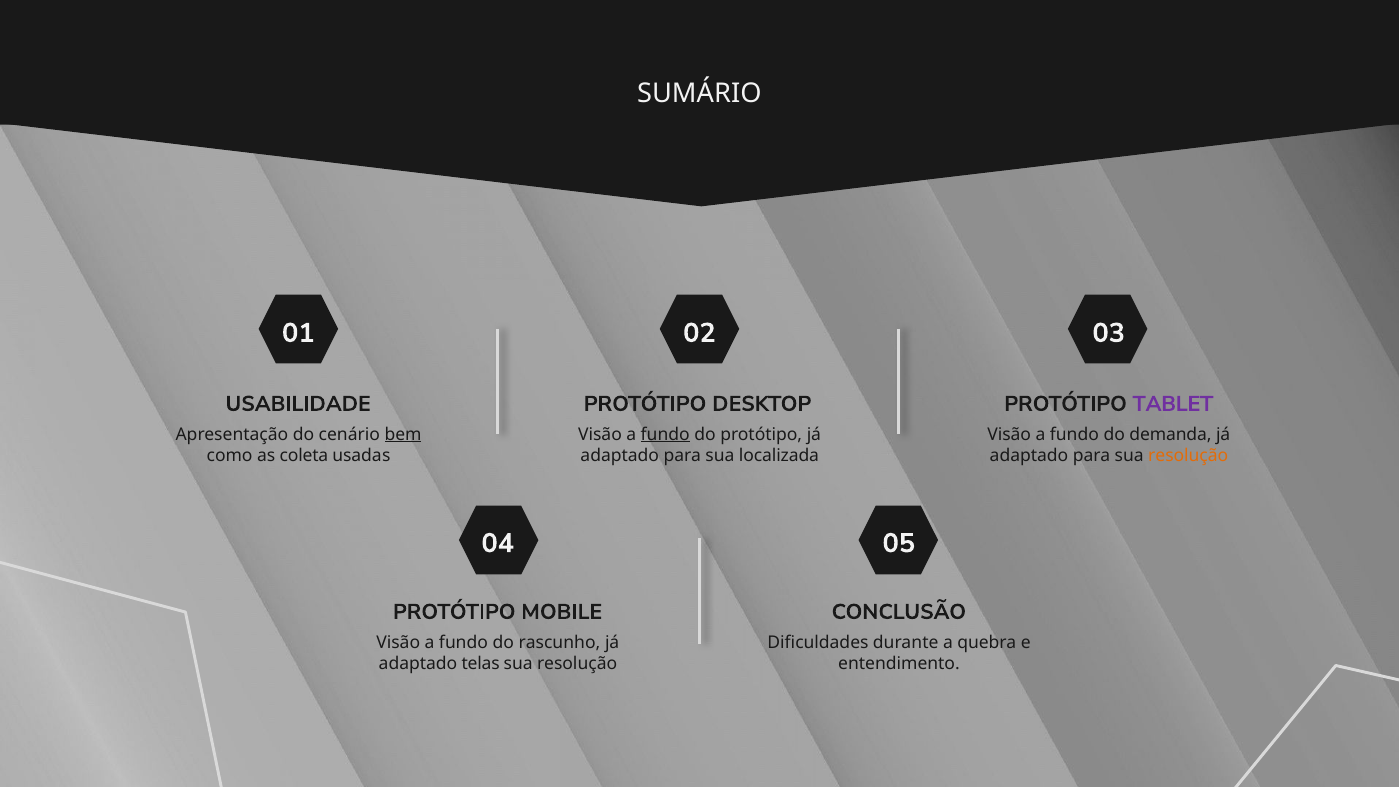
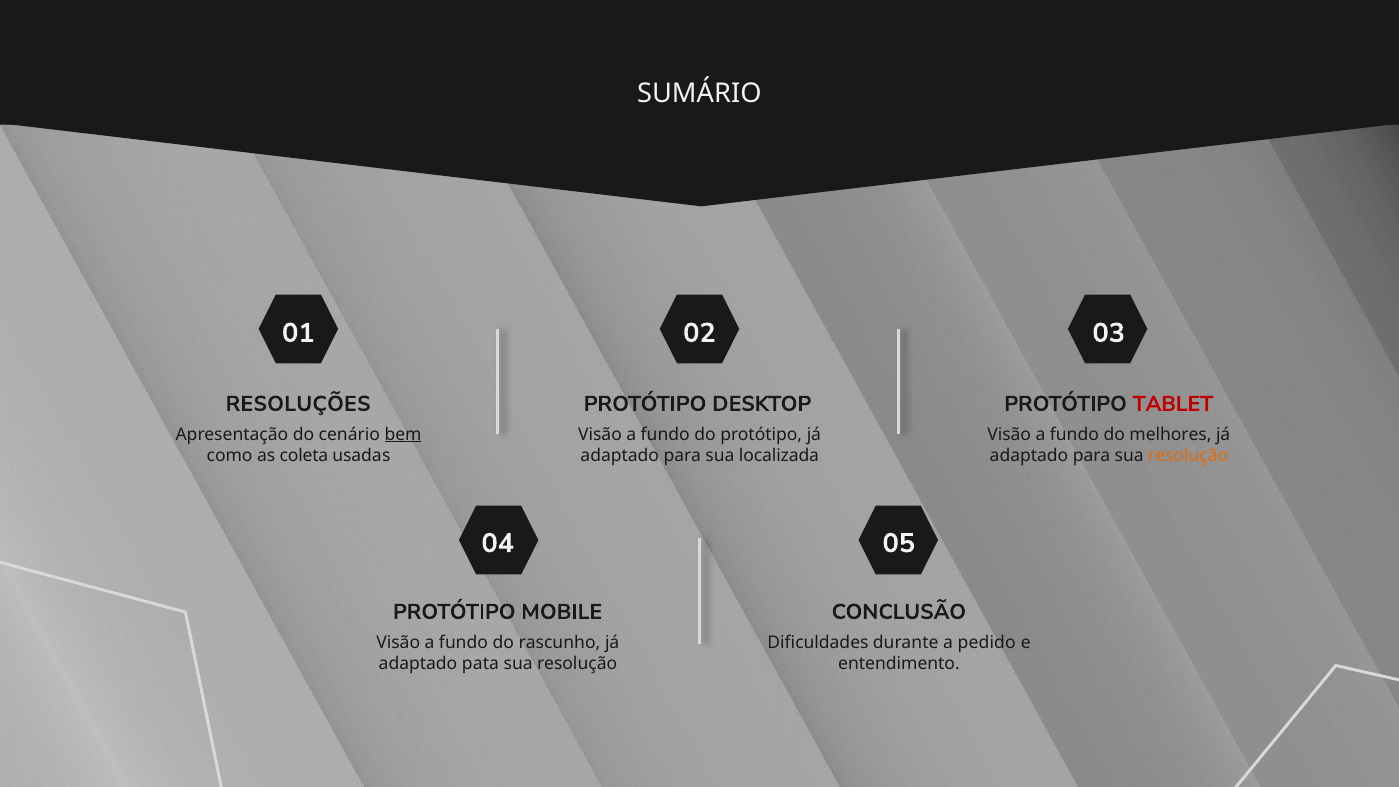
USABILIDADE: USABILIDADE -> RESOLUÇÕES (298, 404)
TABLET colour: purple -> red (1173, 404)
fundo underline: present -> none (665, 434)
demanda: demanda -> melhores (1170, 434)
quebra: quebra -> pedido (987, 642)
telas: telas -> pata (480, 664)
